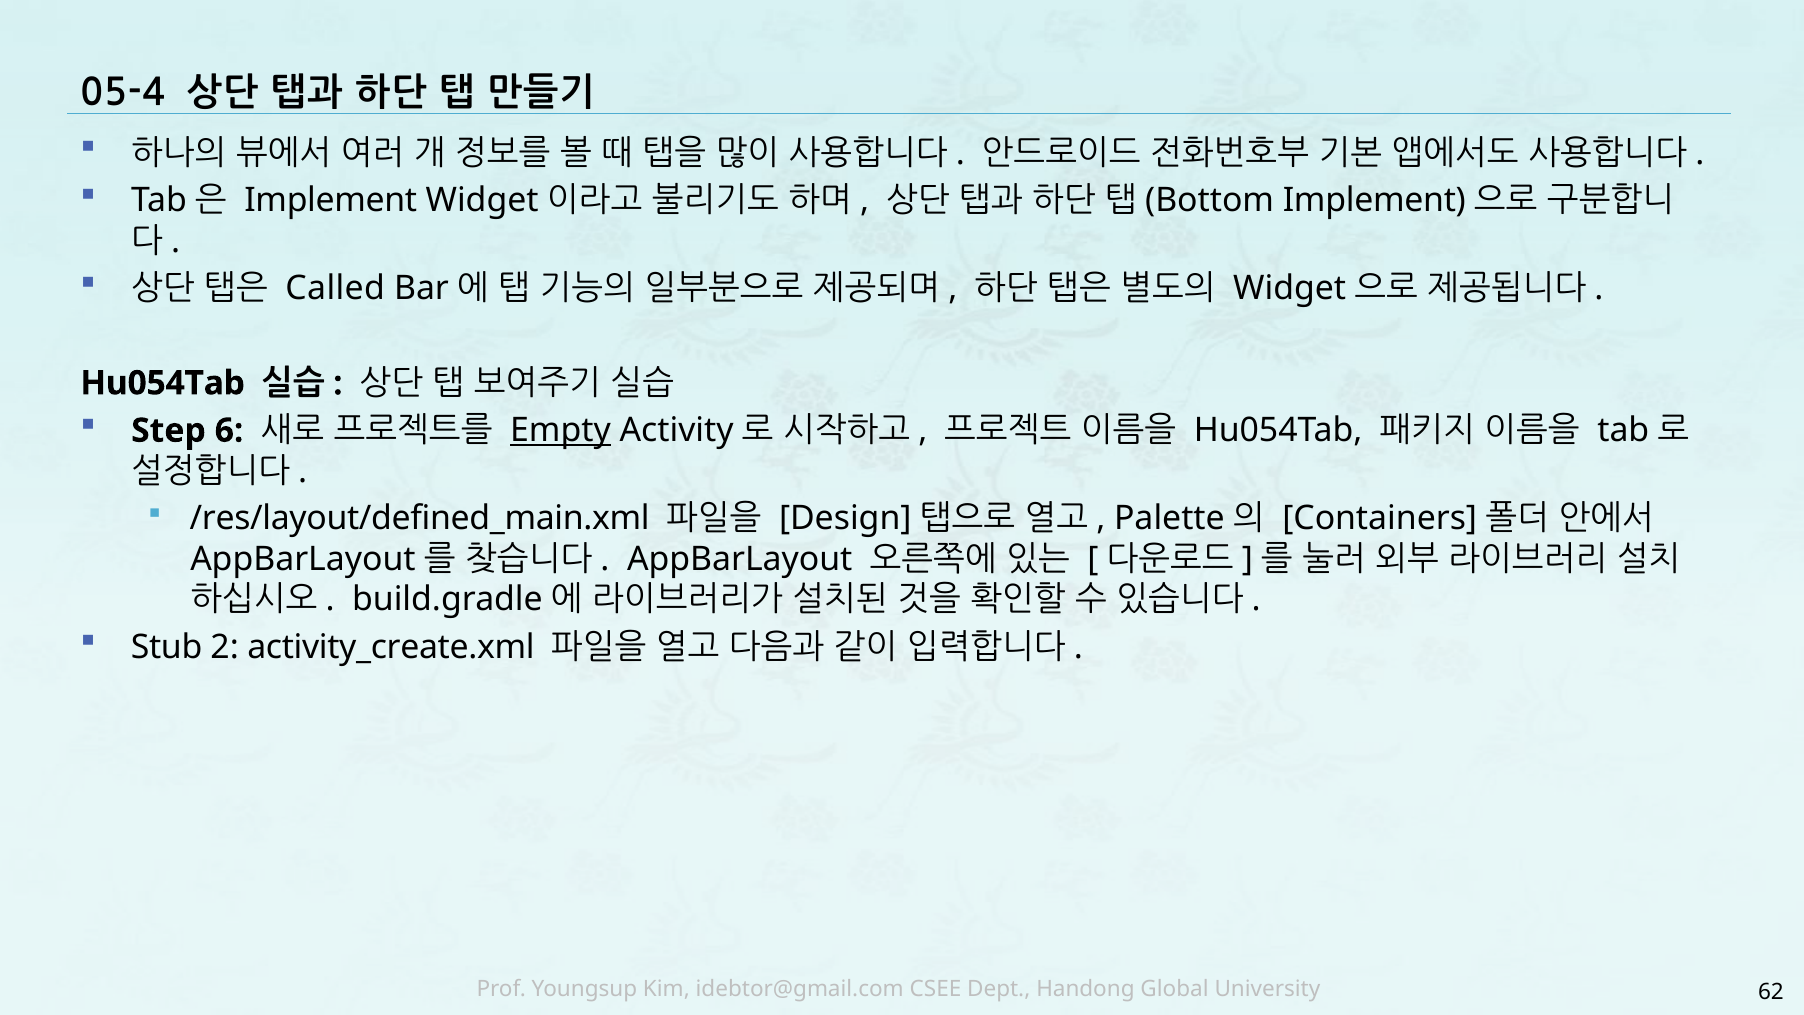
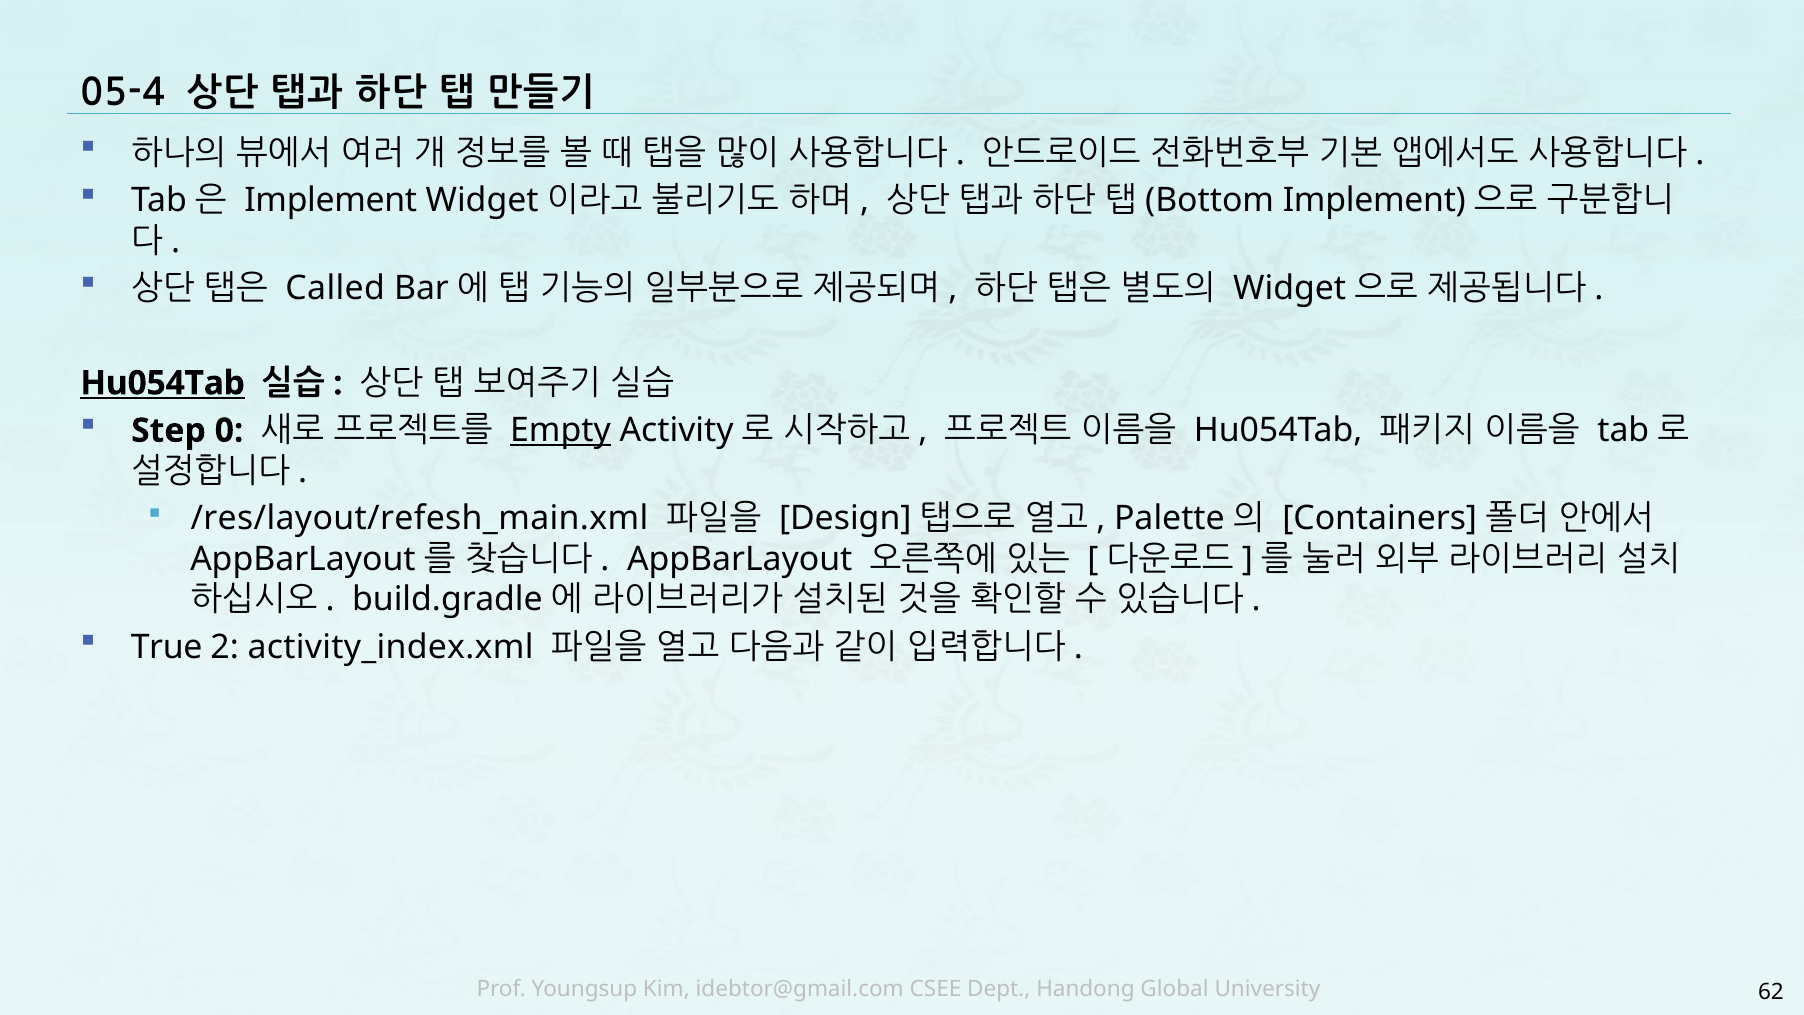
Hu054Tab underline: none -> present (163, 383)
6: 6 -> 0 (229, 430)
/res/layout/defined_main.xml: /res/layout/defined_main.xml -> /res/layout/refesh_main.xml (419, 518)
Stub: Stub -> True (167, 647)
activity_create.xml: activity_create.xml -> activity_index.xml (391, 647)
